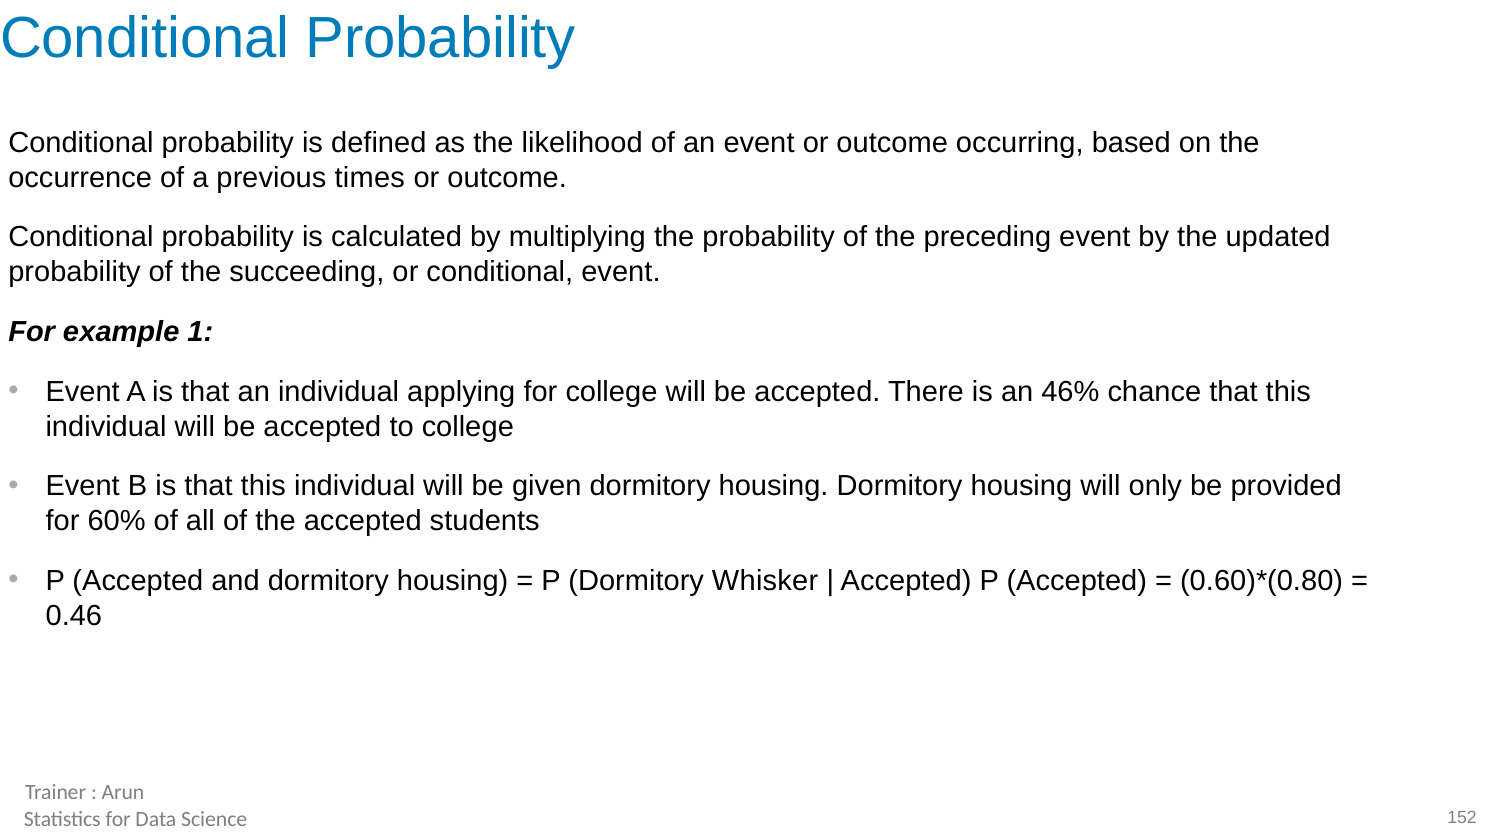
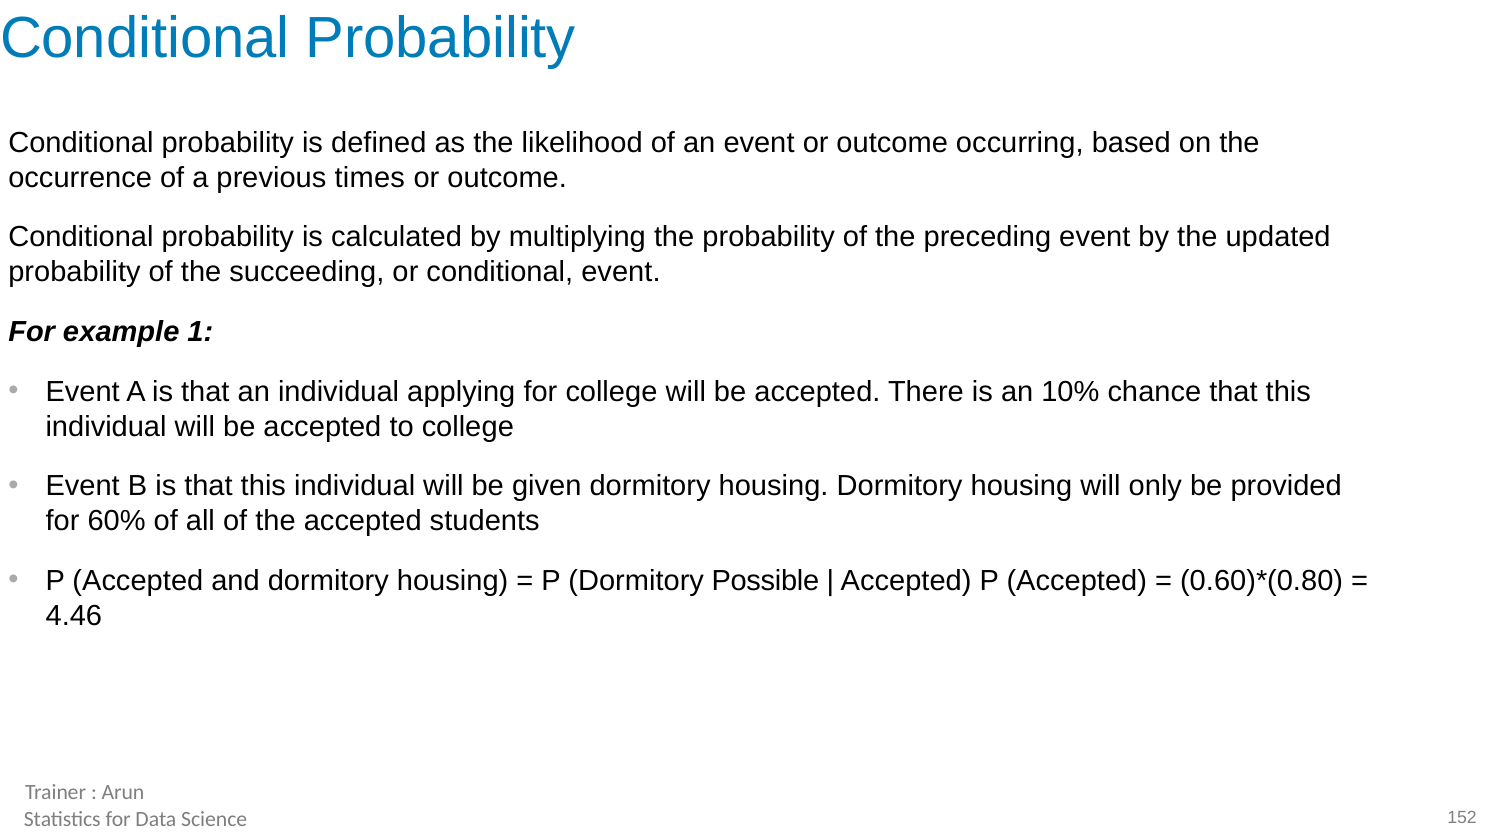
46%: 46% -> 10% (1070, 392)
Whisker: Whisker -> Possible (765, 581)
0.46: 0.46 -> 4.46 (74, 616)
